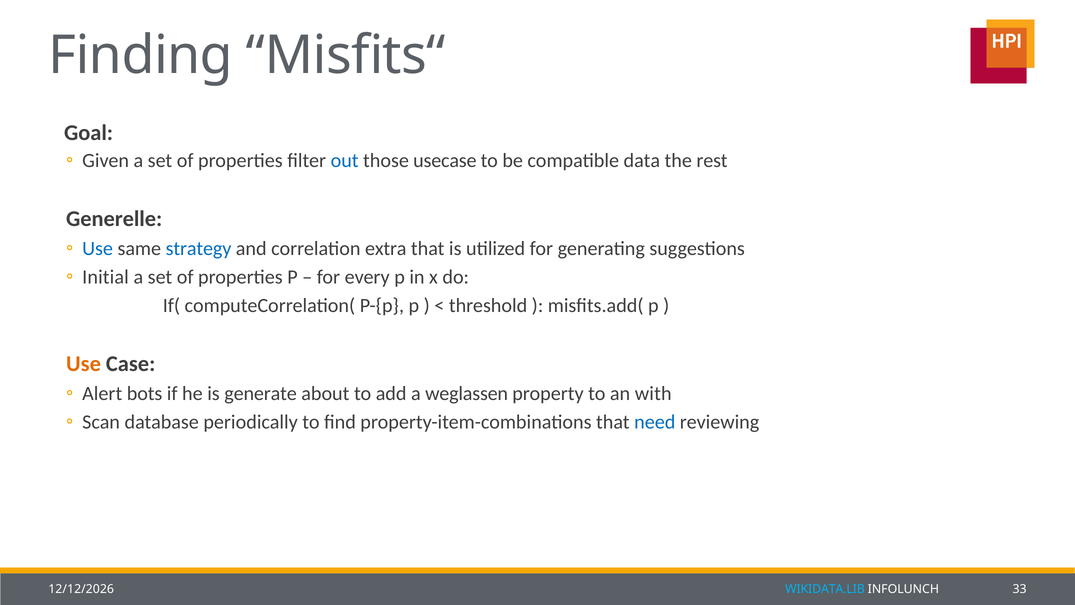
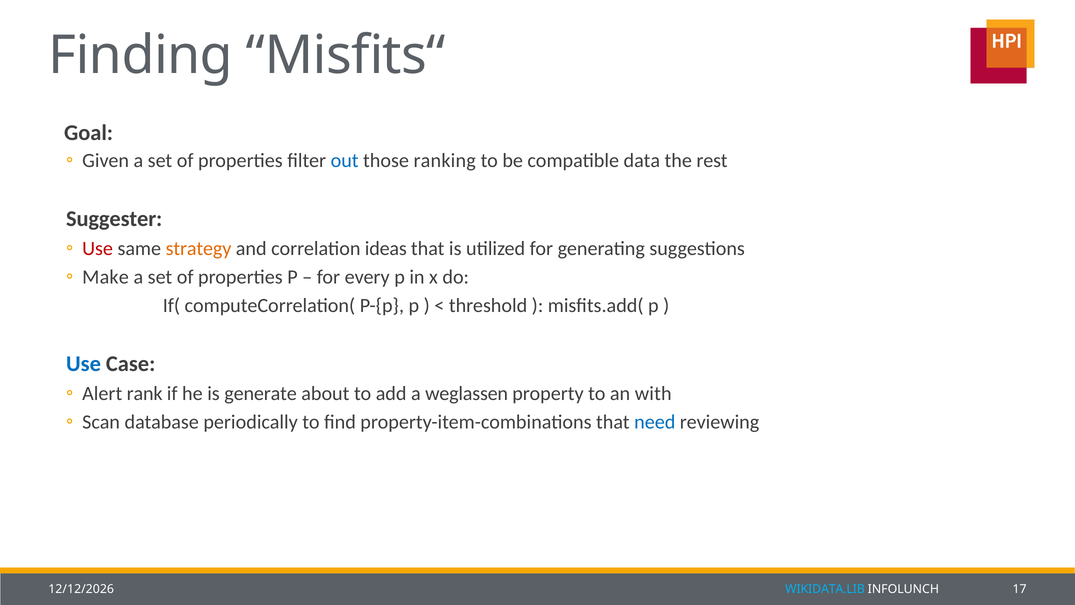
usecase: usecase -> ranking (445, 161)
Generelle: Generelle -> Suggester (114, 219)
Use colour: blue -> red (98, 248)
strategy colour: blue -> orange (199, 248)
extra: extra -> ideas (386, 248)
Initial: Initial -> Make (106, 277)
Use colour: orange -> blue (84, 364)
bots: bots -> rank (145, 393)
33: 33 -> 17 (1020, 589)
